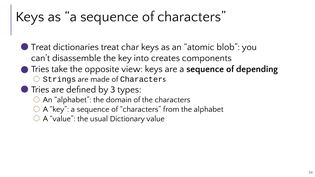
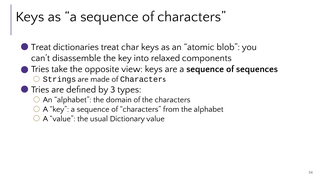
creates: creates -> relaxed (166, 58)
depending: depending -> sequences (257, 69)
